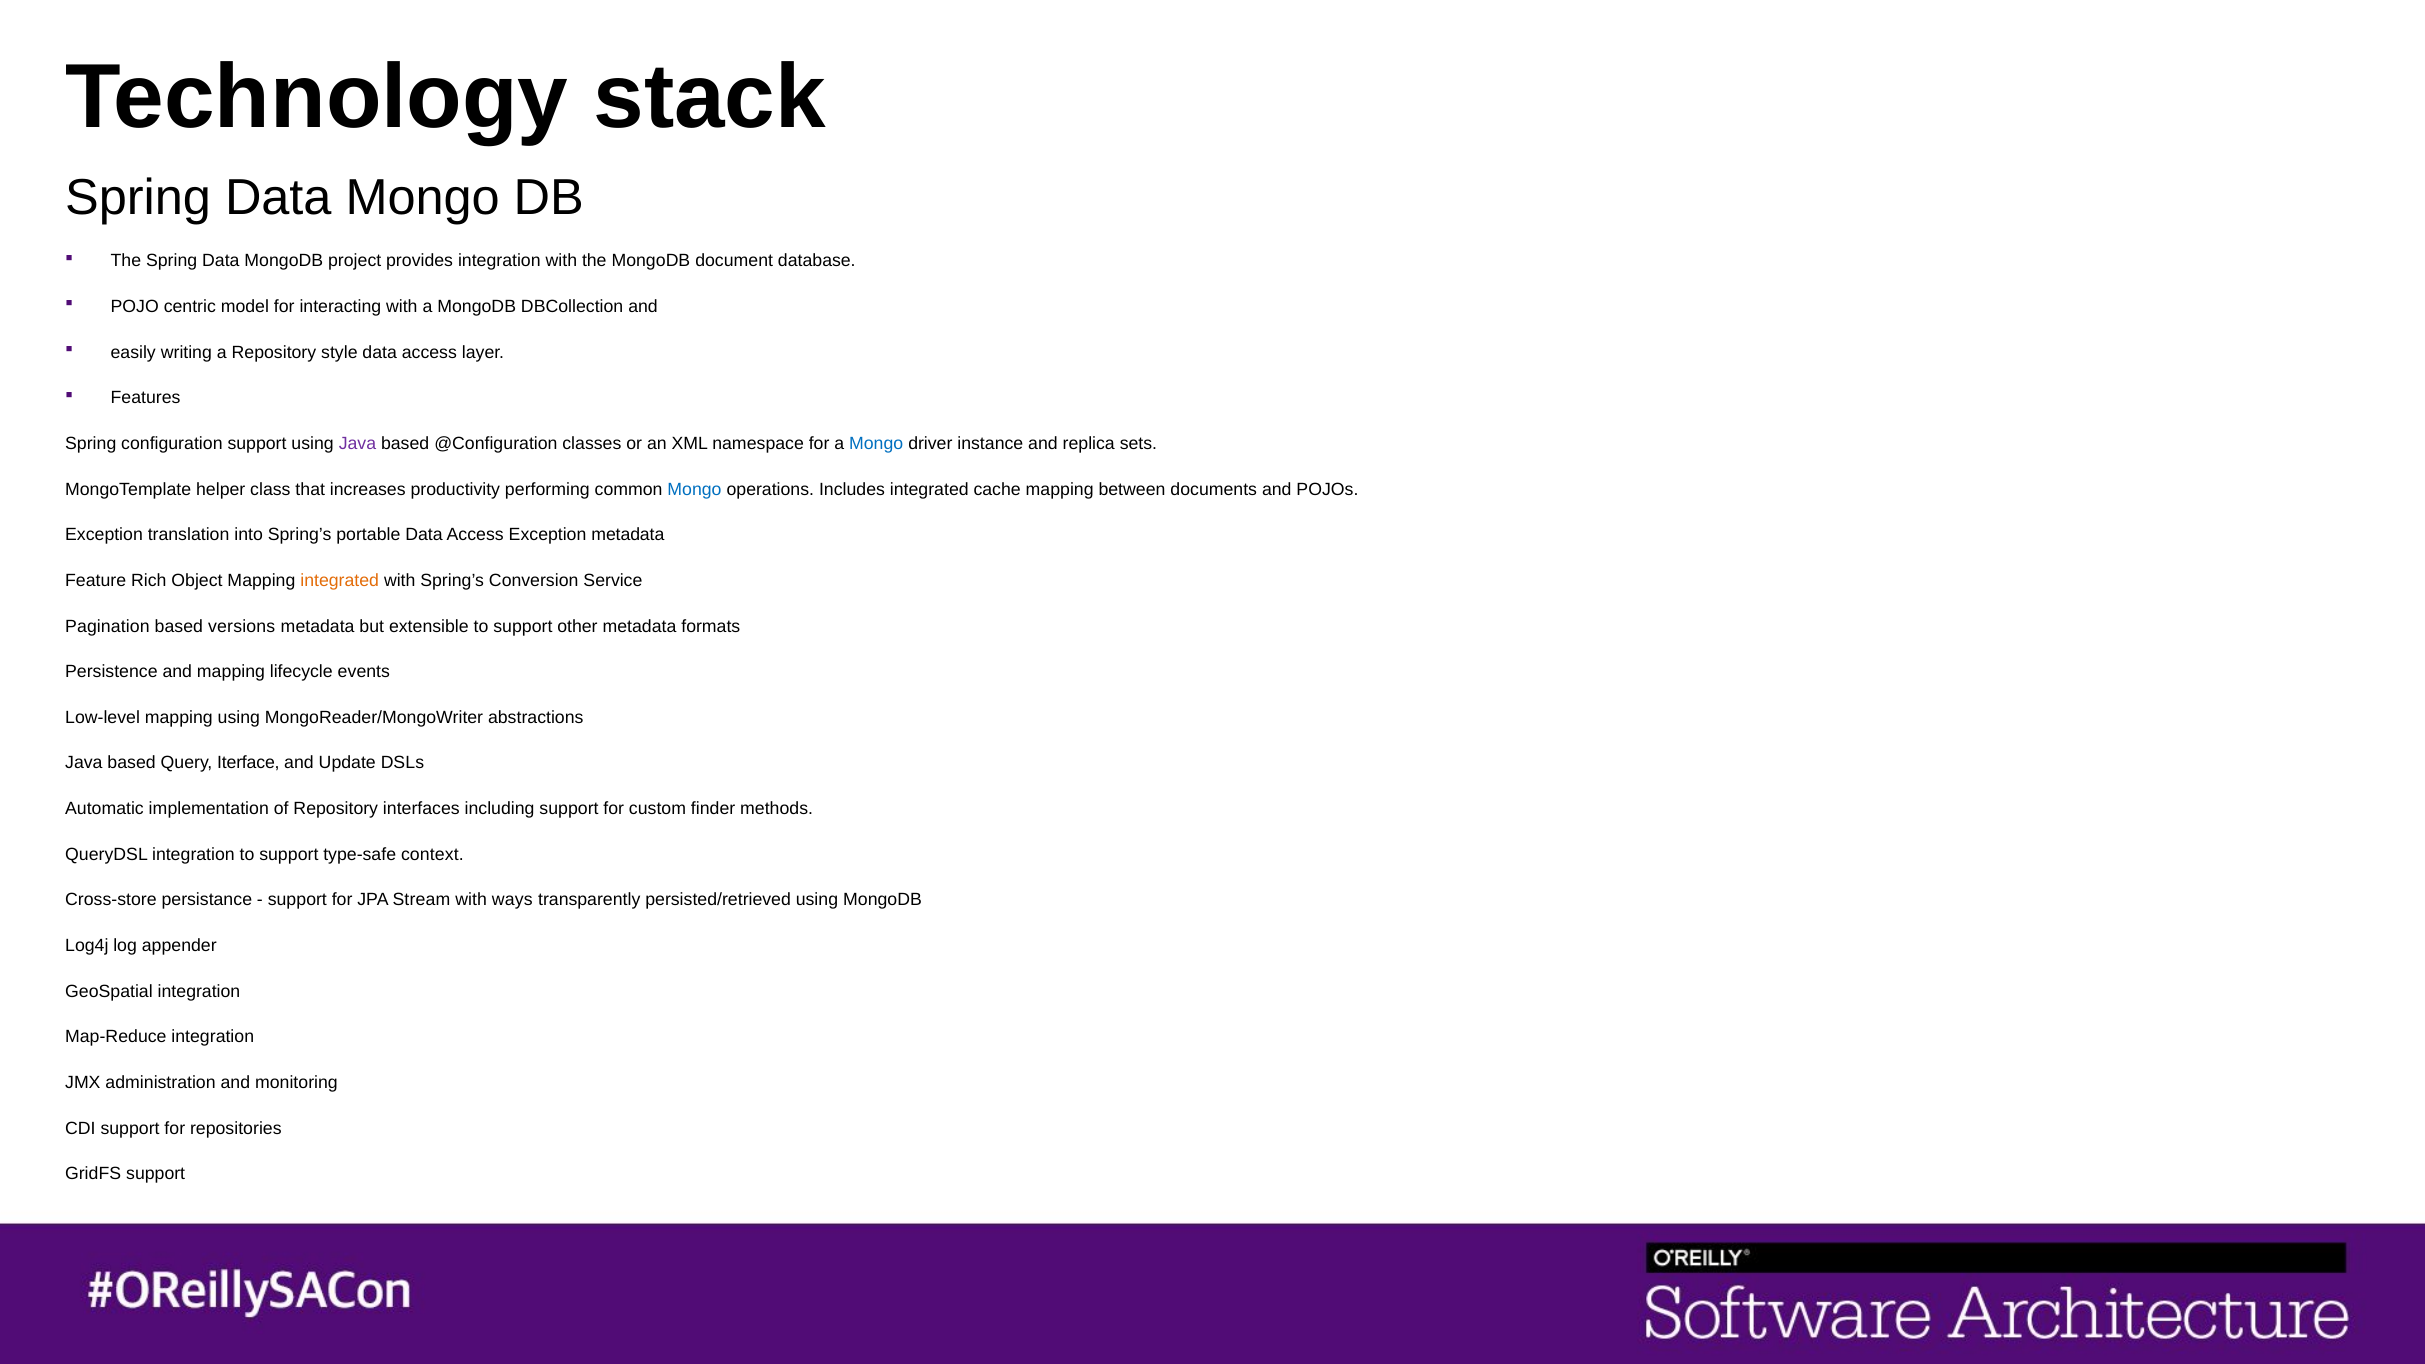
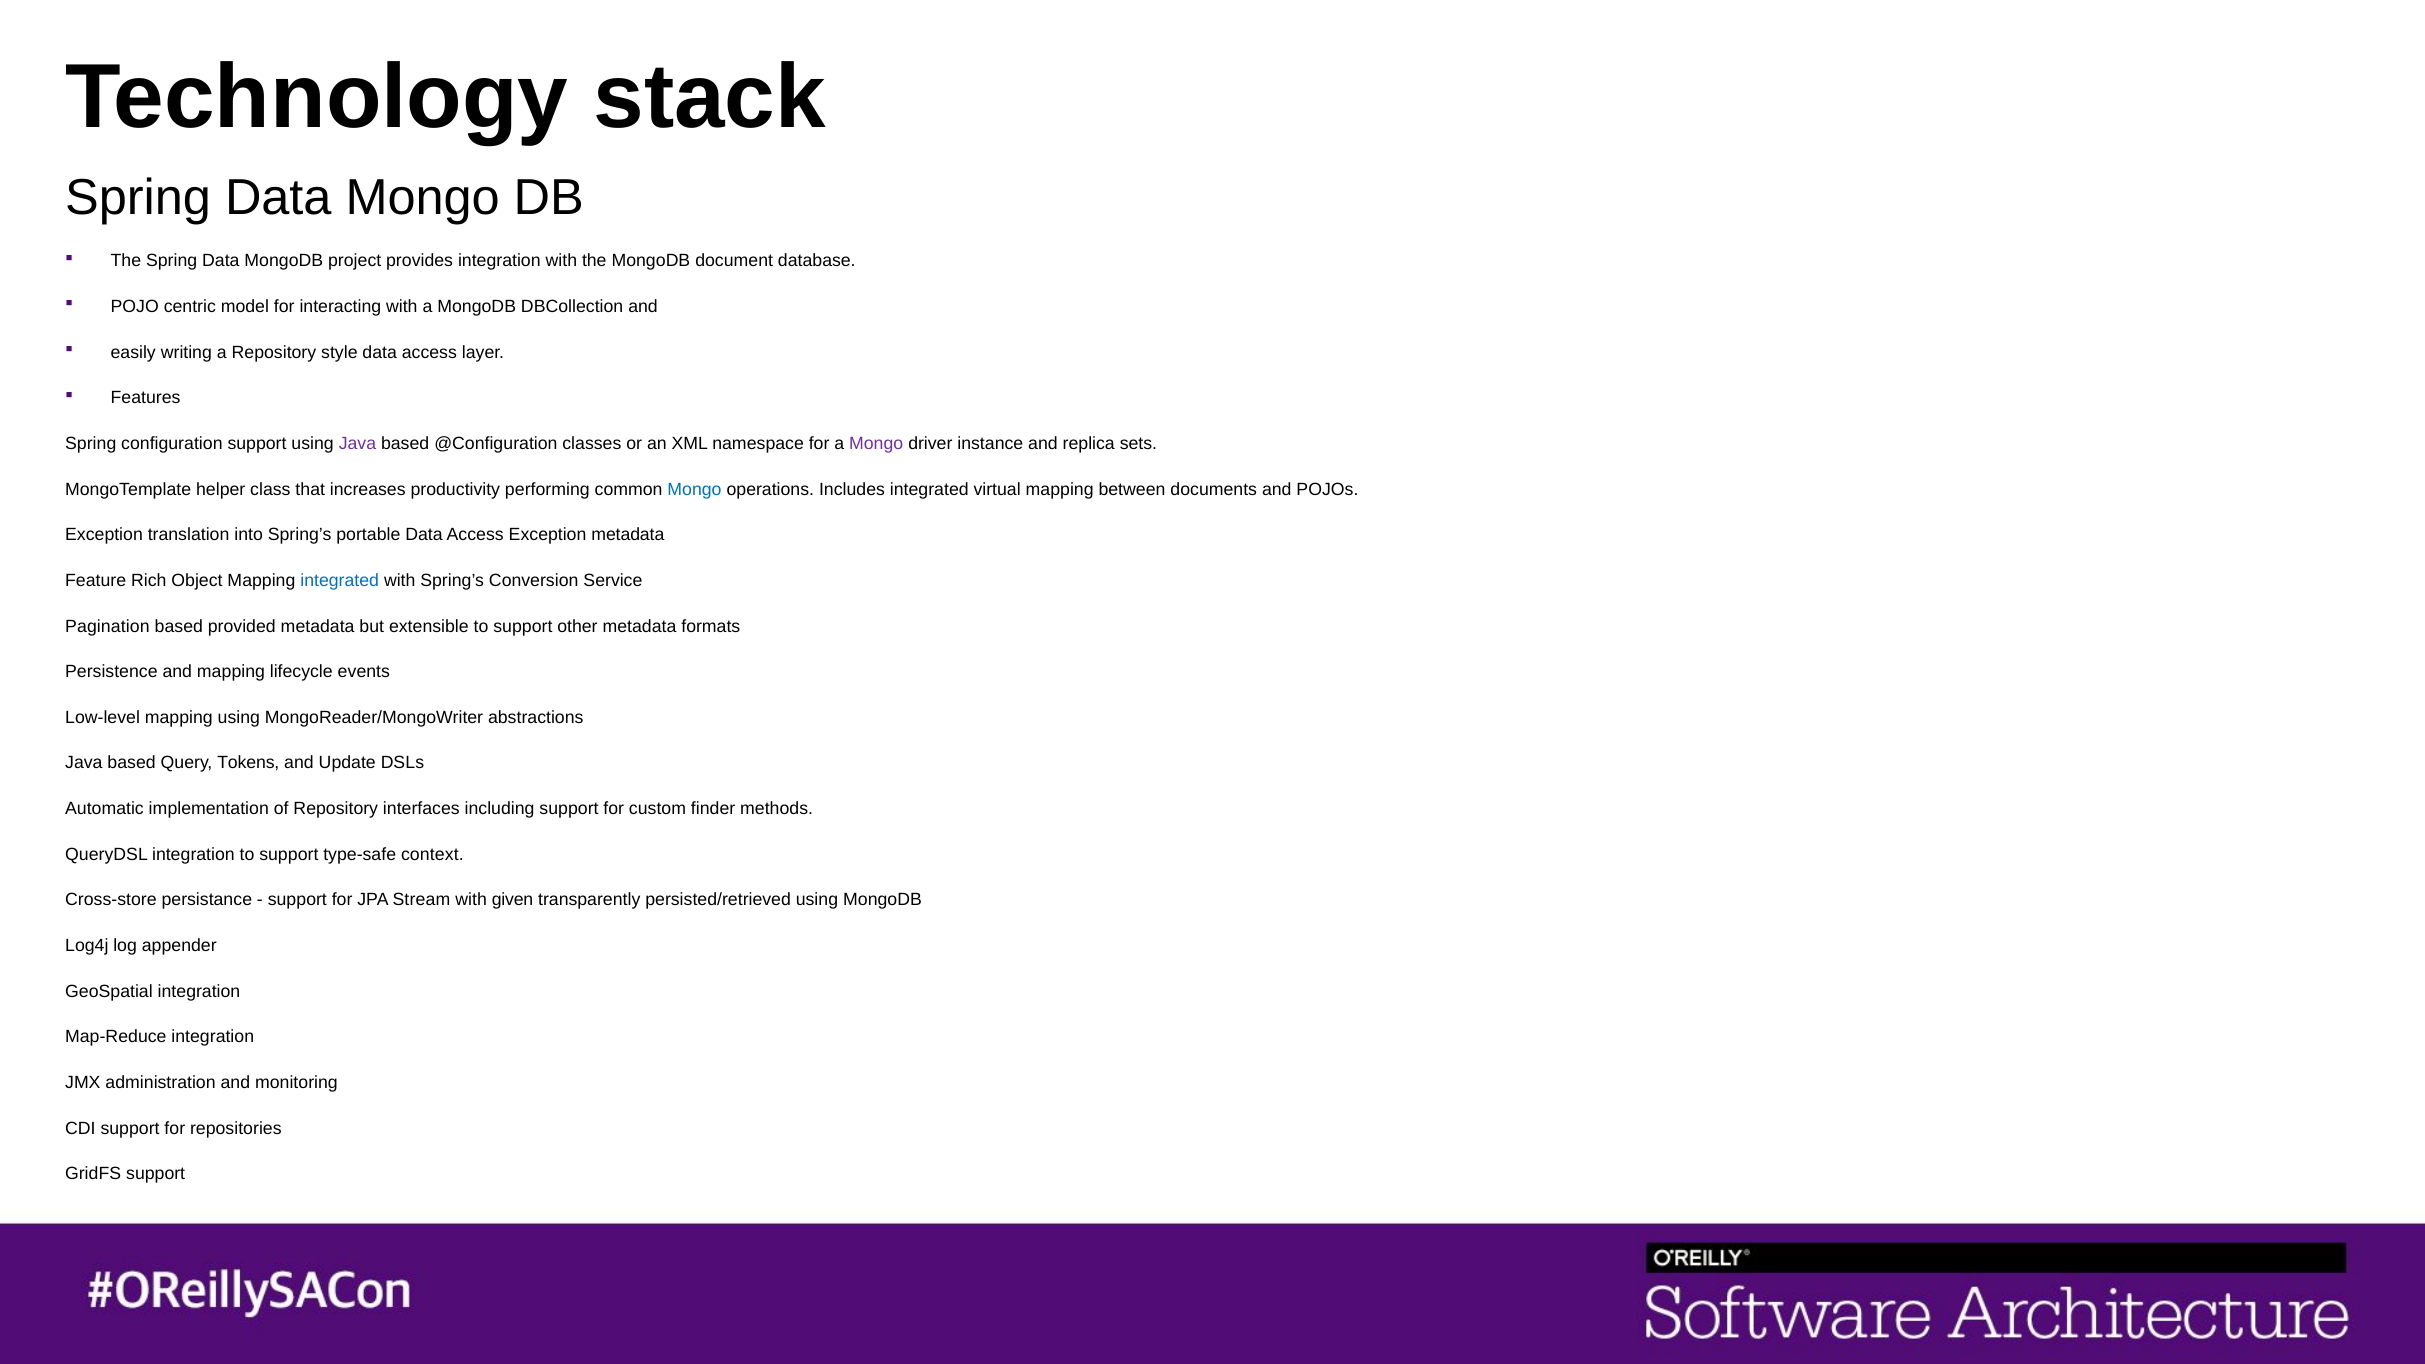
Mongo colour: blue -> purple (876, 444)
cache: cache -> virtual (997, 489)
integrated colour: orange -> blue (340, 581)
versions: versions -> provided (242, 626)
Iterface: Iterface -> Tokens (248, 763)
ways: ways -> given (513, 900)
